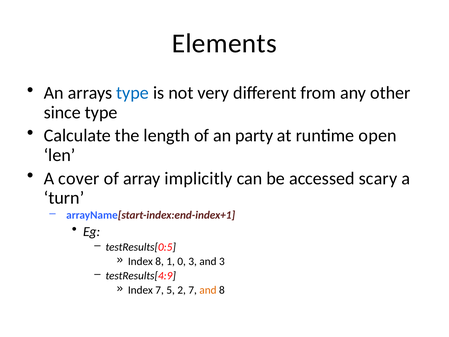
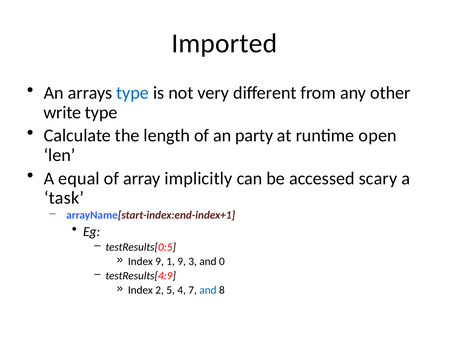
Elements: Elements -> Imported (224, 43)
since: since -> write (62, 112)
cover: cover -> equal (79, 178)
turn: turn -> task (64, 198)
Index 8: 8 -> 9 (160, 261)
1 0: 0 -> 9 (182, 261)
and 3: 3 -> 0 (222, 261)
Index 7: 7 -> 2 (160, 290)
2: 2 -> 4 (182, 290)
and colour: orange -> blue (208, 290)
